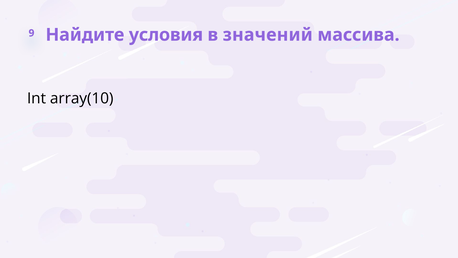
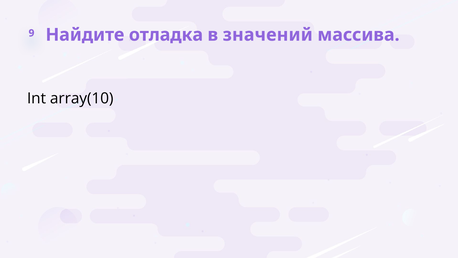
условия: условия -> отладка (166, 35)
